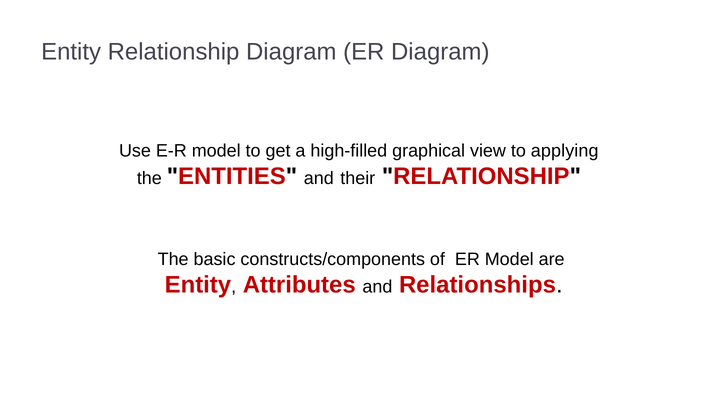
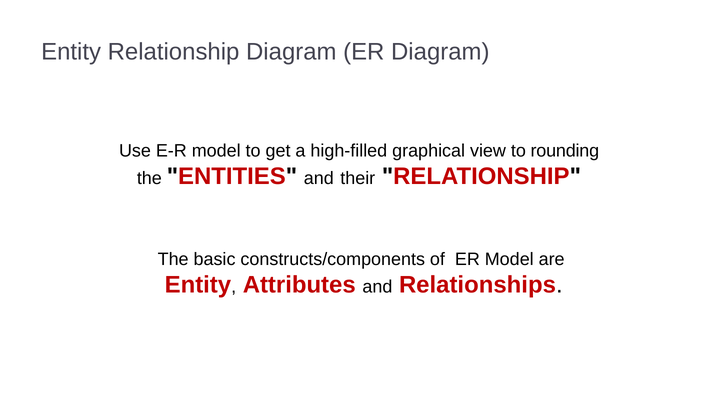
applying: applying -> rounding (565, 151)
